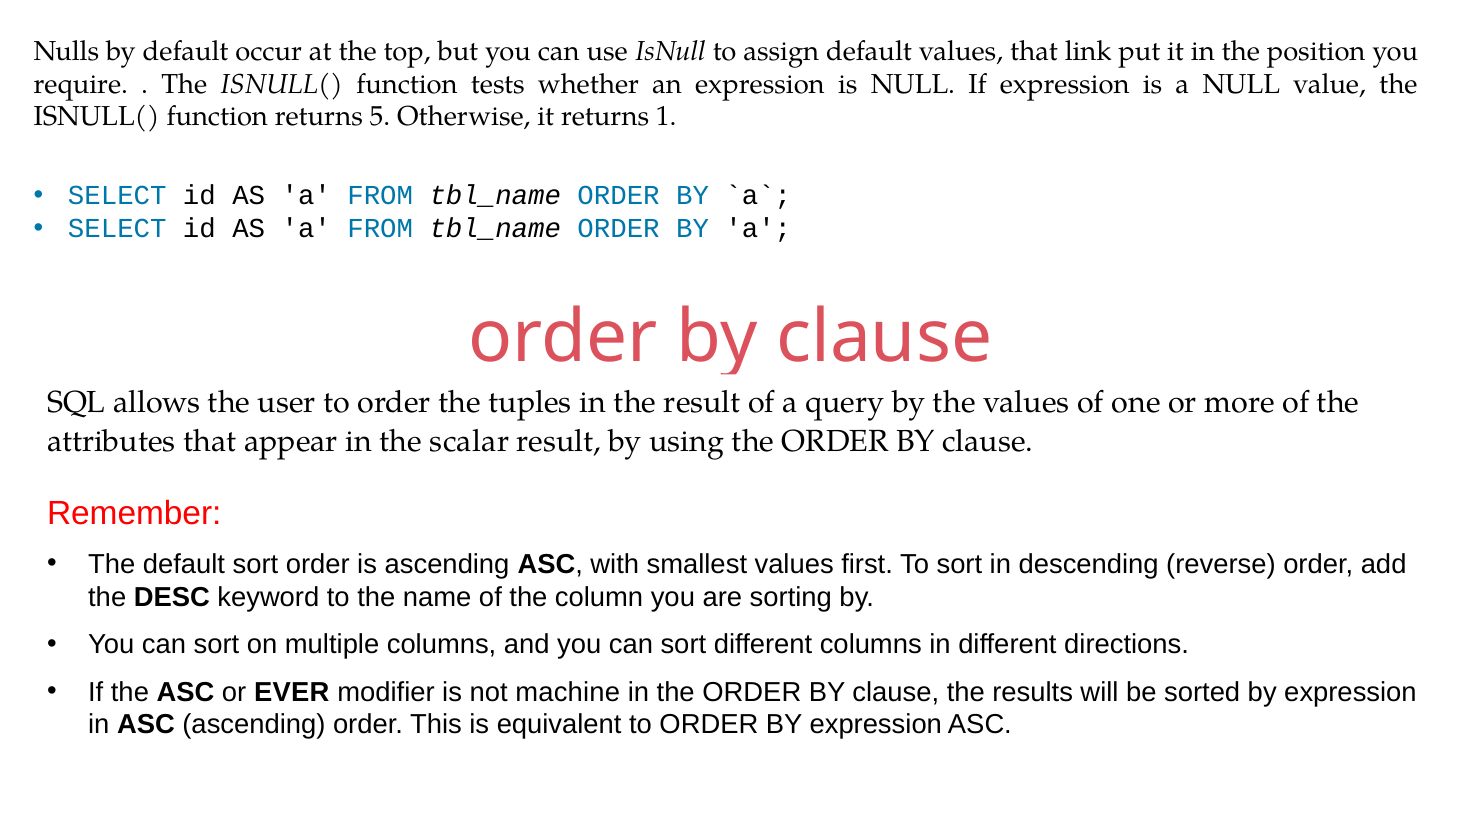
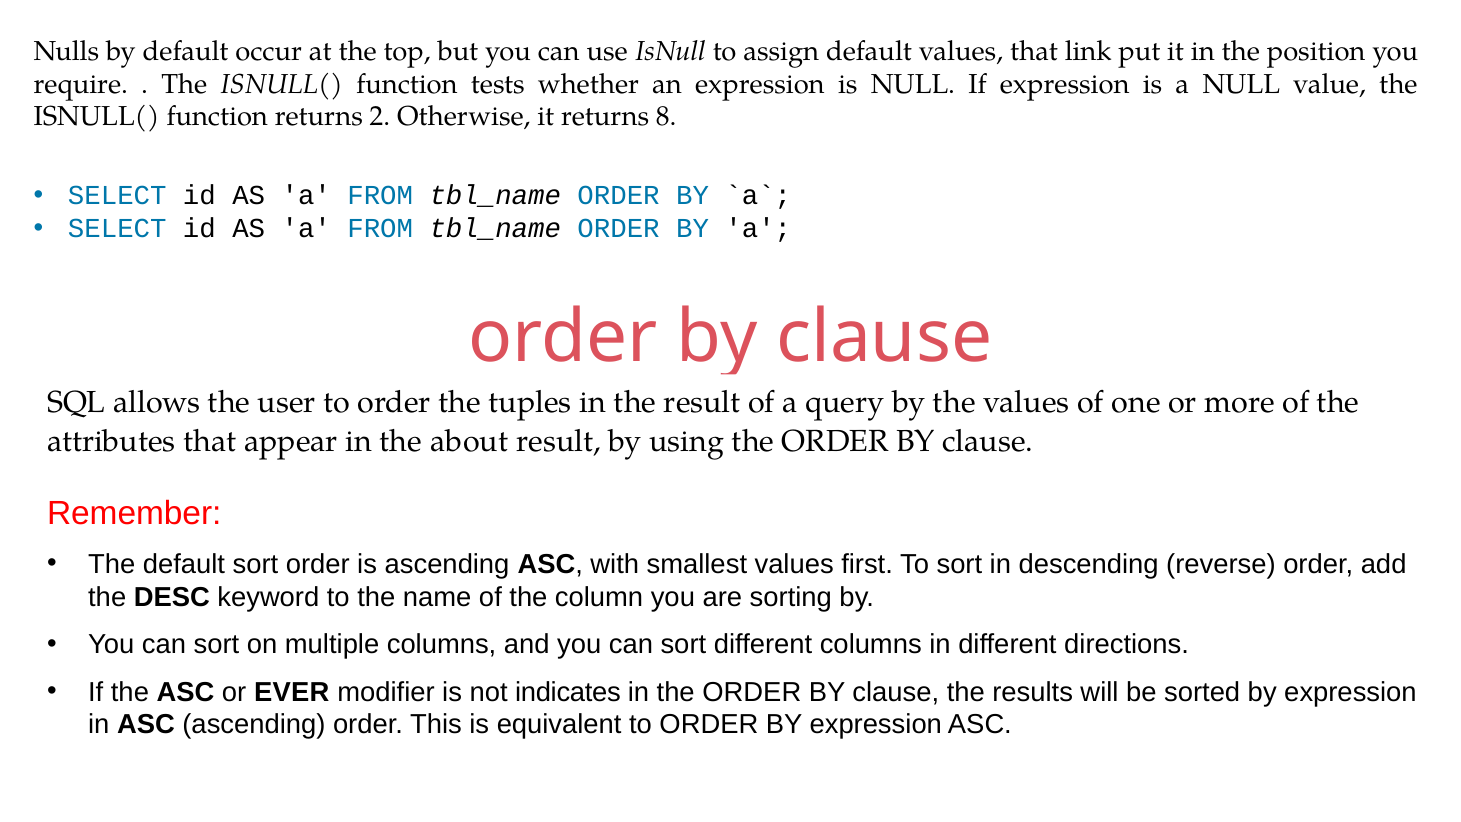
5: 5 -> 2 (380, 117)
1: 1 -> 8 (666, 117)
scalar: scalar -> about (469, 442)
machine: machine -> indicates (568, 692)
